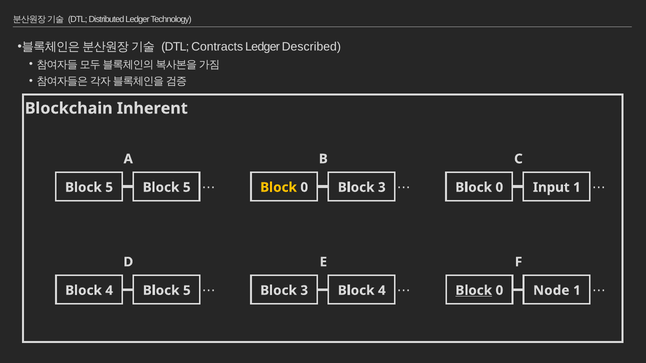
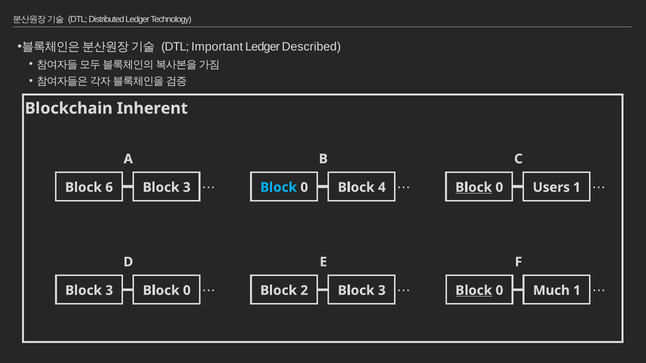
Contracts: Contracts -> Important (217, 47)
5: 5 -> 6 (109, 188)
5: 5 -> 3 (187, 188)
Block colour: yellow -> light blue (279, 188)
0 Block 3: 3 -> 4 (382, 188)
Block underline: none -> present (474, 188)
Input: Input -> Users (551, 188)
4: 4 -> 3 (109, 291)
5: 5 -> 0 (187, 291)
3: 3 -> 2 (304, 291)
4: 4 -> 3 (382, 291)
Node: Node -> Much (551, 291)
